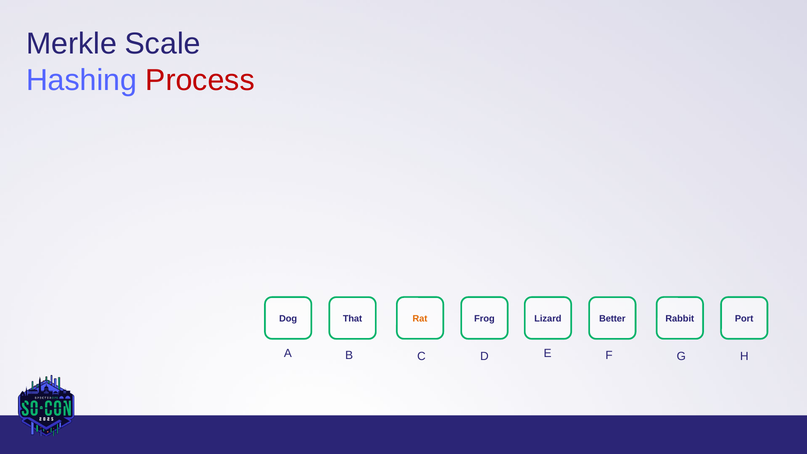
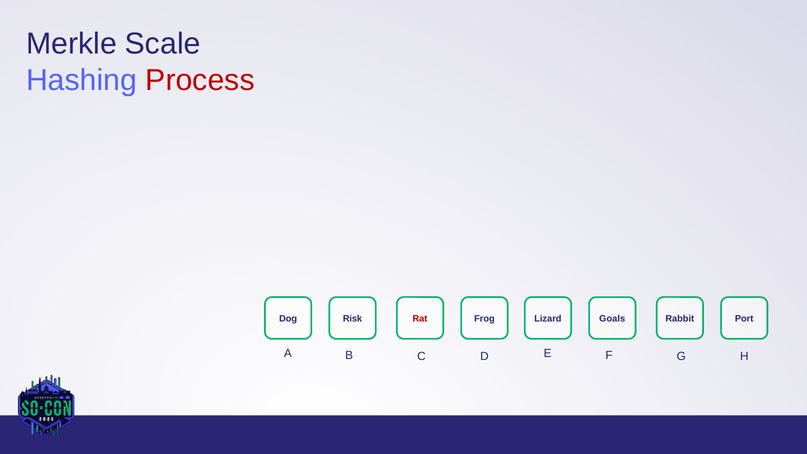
Rat colour: orange -> red (420, 318)
Better: Better -> Goals (612, 319)
That: That -> Risk (353, 319)
